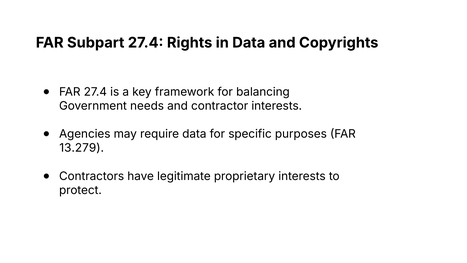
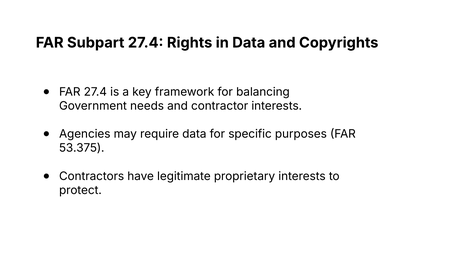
13.279: 13.279 -> 53.375 (82, 148)
